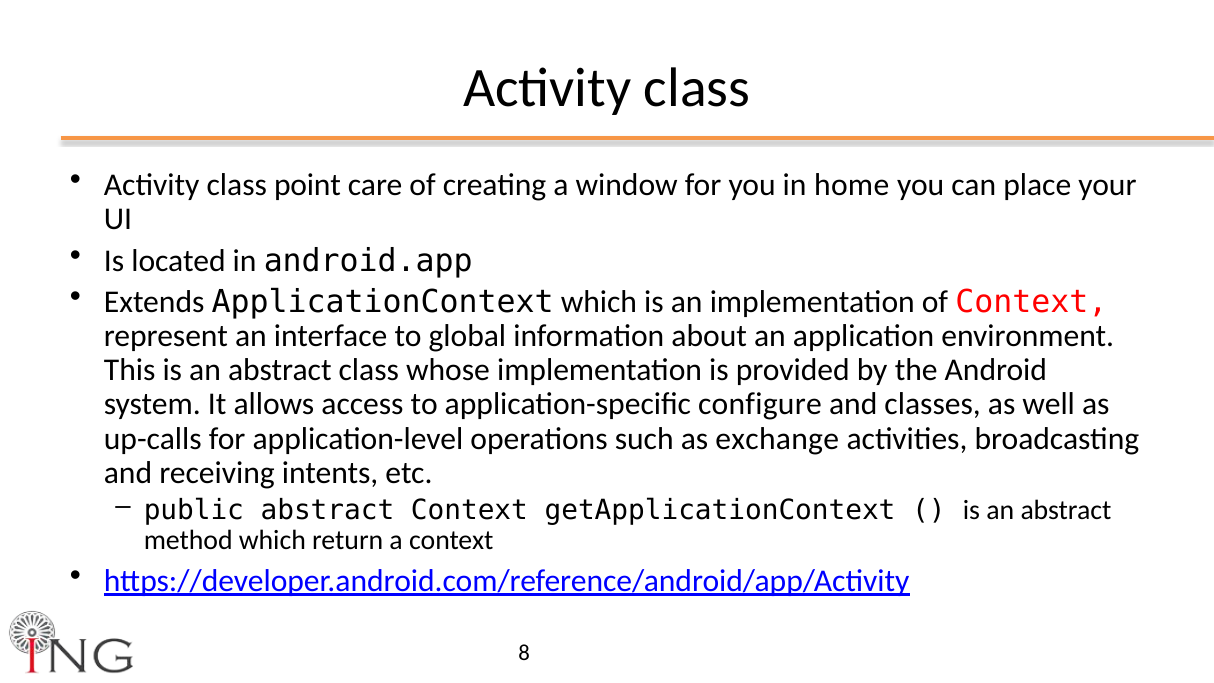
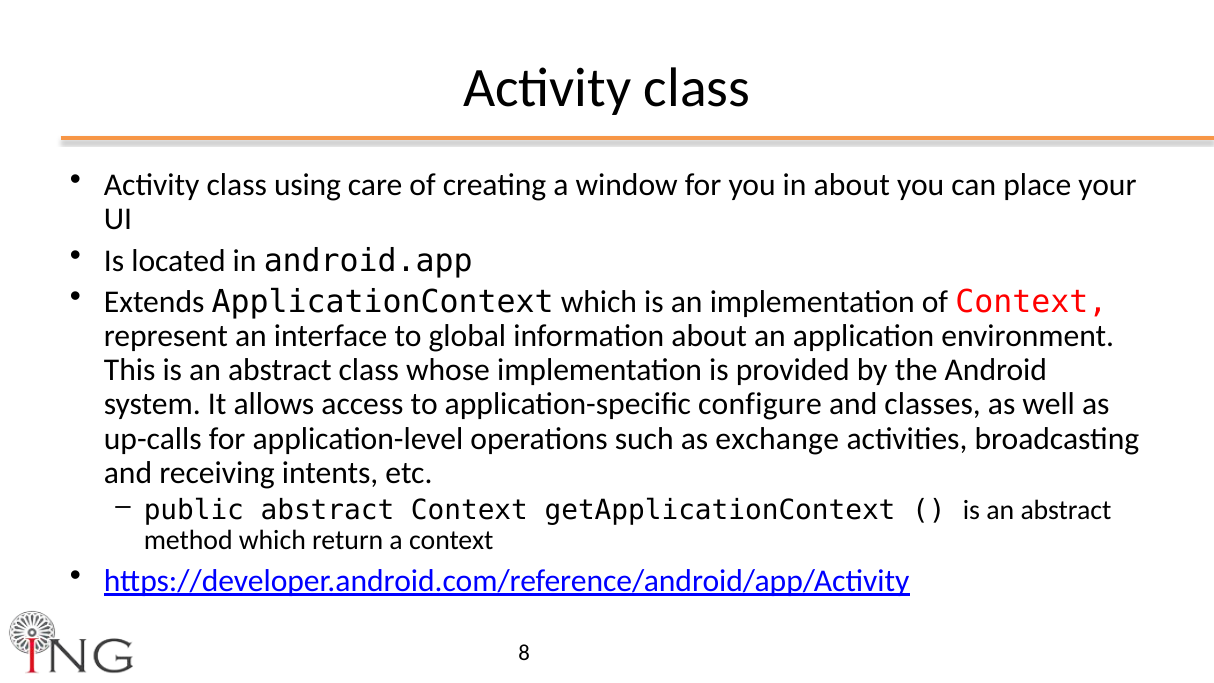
point: point -> using (307, 185)
in home: home -> about (852, 185)
